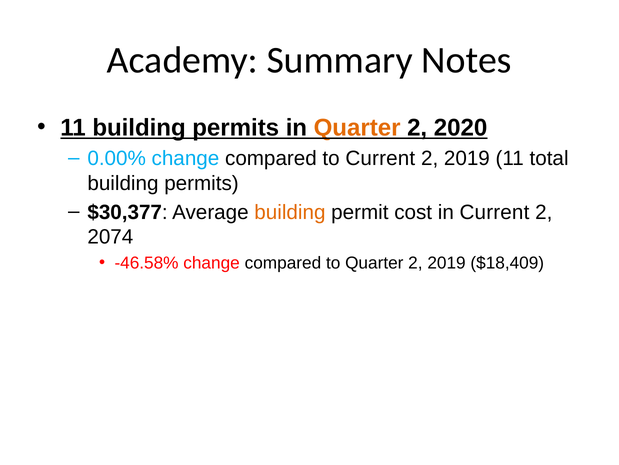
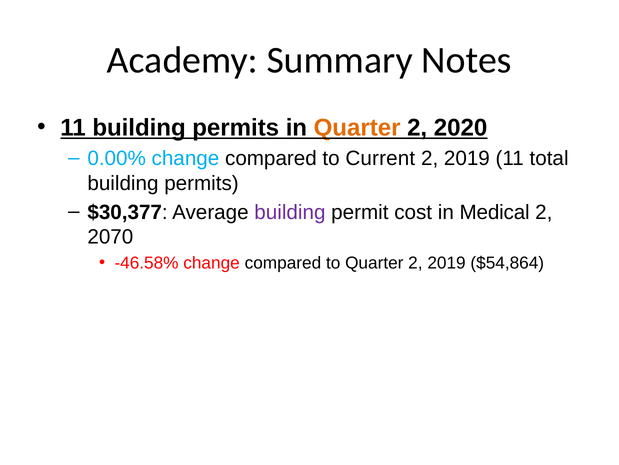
building colour: orange -> purple (290, 212)
in Current: Current -> Medical (495, 212)
2074: 2074 -> 2070 (110, 237)
$18,409: $18,409 -> $54,864 (507, 263)
